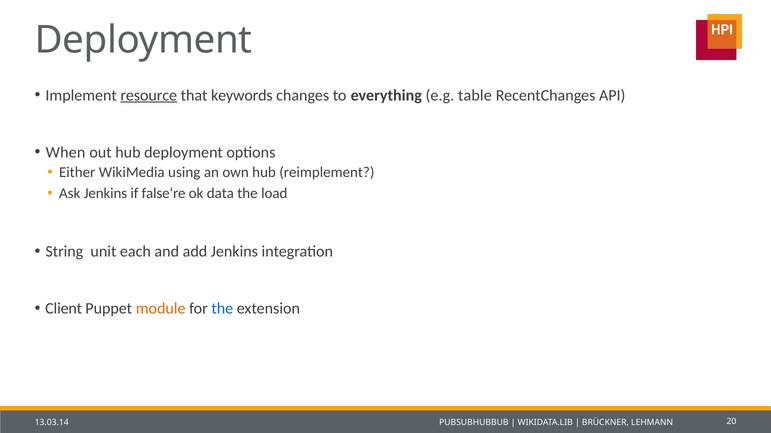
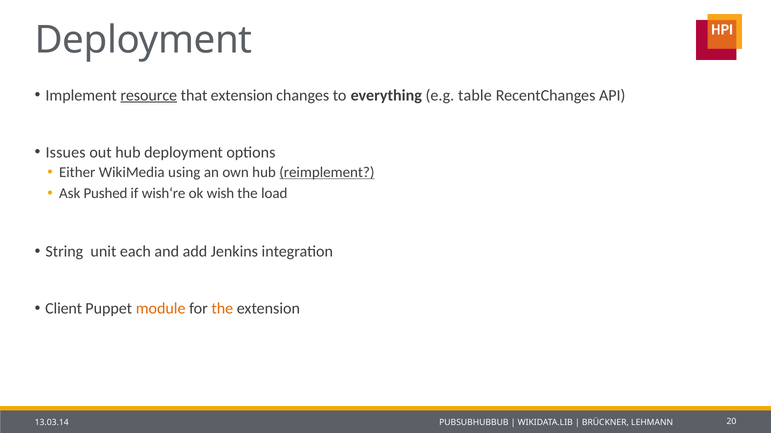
that keywords: keywords -> extension (242, 95)
When: When -> Issues (66, 153)
reimplement underline: none -> present (327, 173)
Ask Jenkins: Jenkins -> Pushed (105, 194)
false‘re: false‘re -> wish‘re (164, 194)
data: data -> wish (220, 194)
the colour: blue -> orange (222, 309)
